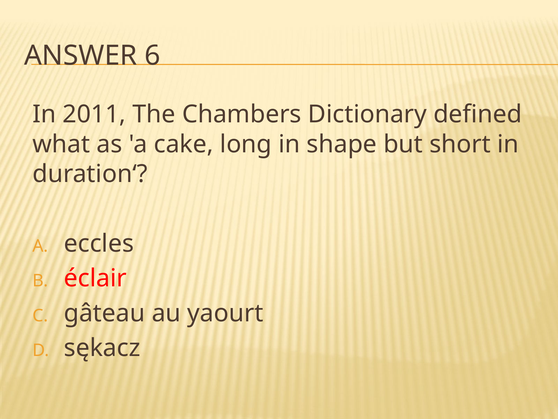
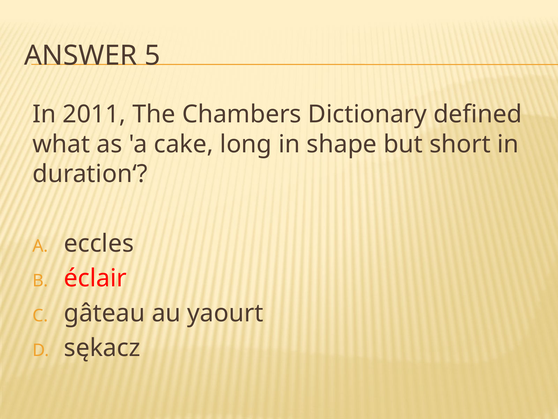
6: 6 -> 5 (152, 55)
